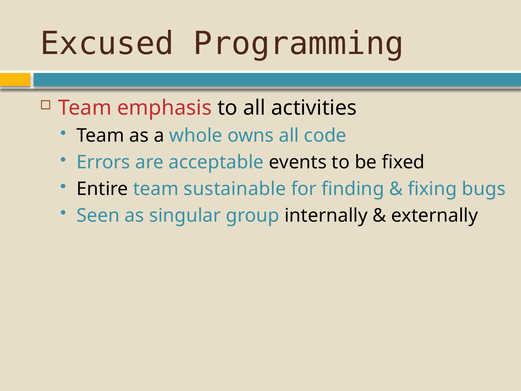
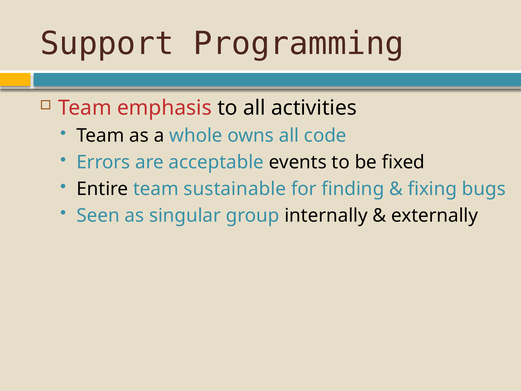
Excused: Excused -> Support (107, 43)
